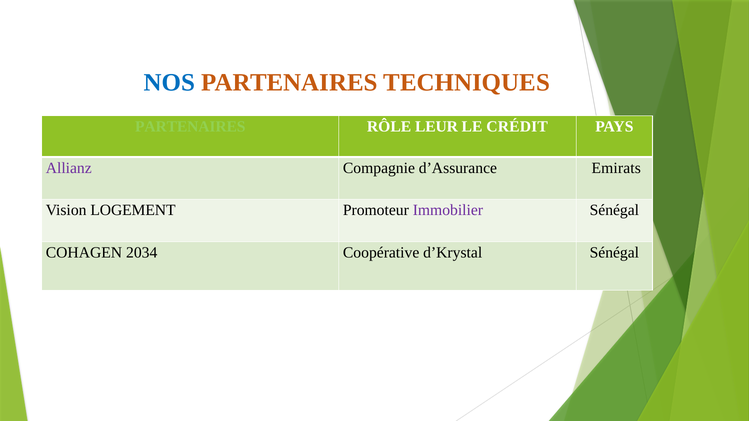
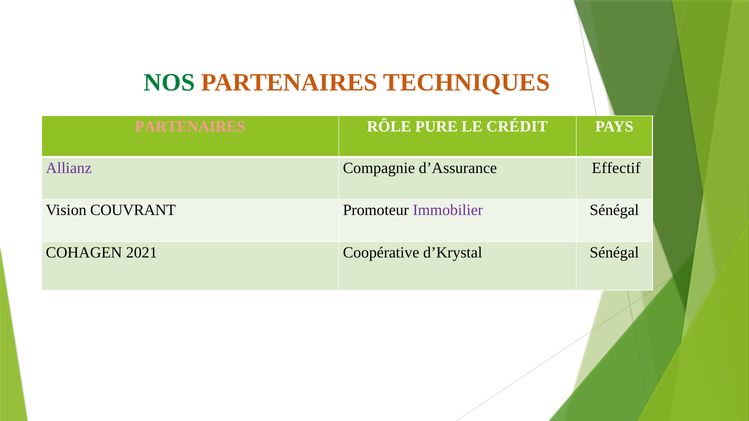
NOS colour: blue -> green (169, 83)
PARTENAIRES colour: light green -> pink (190, 127)
LEUR: LEUR -> PURE (436, 127)
Emirats: Emirats -> Effectif (616, 168)
LOGEMENT: LOGEMENT -> COUVRANT (133, 210)
2034: 2034 -> 2021 (142, 253)
